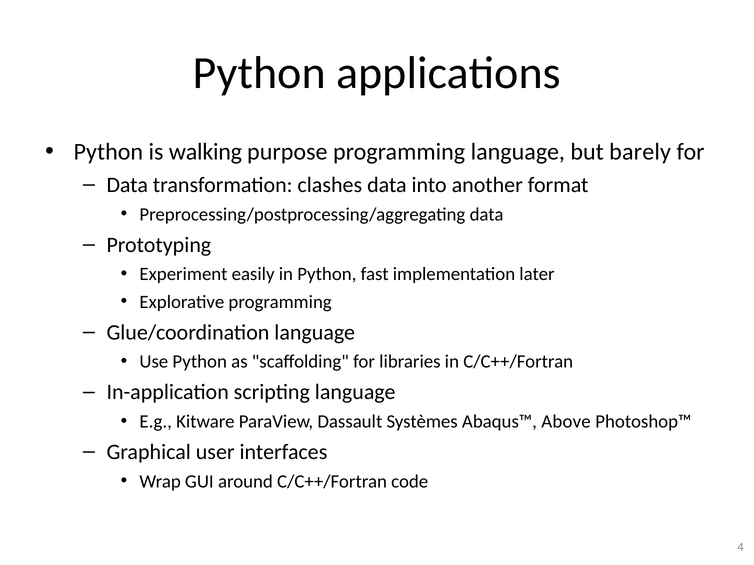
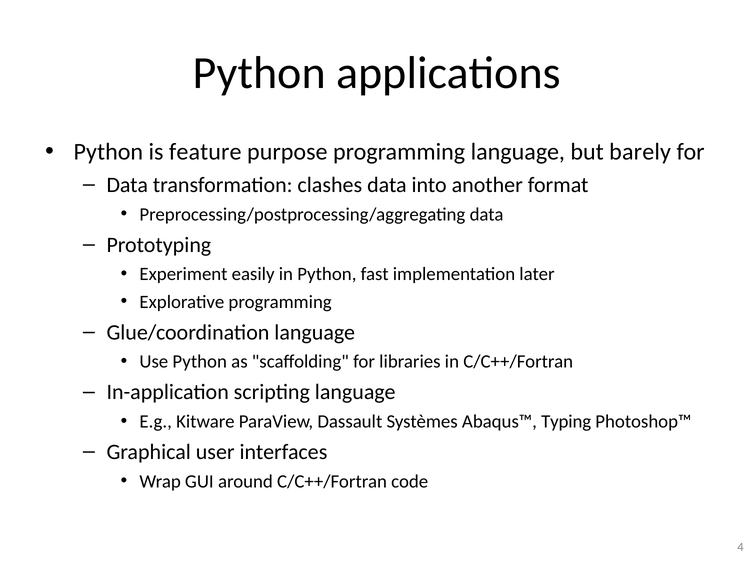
walking: walking -> feature (205, 152)
Above: Above -> Typing (566, 422)
